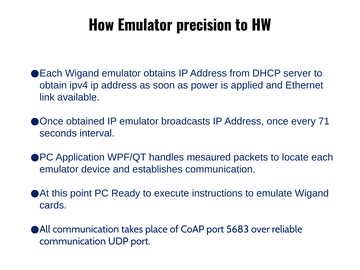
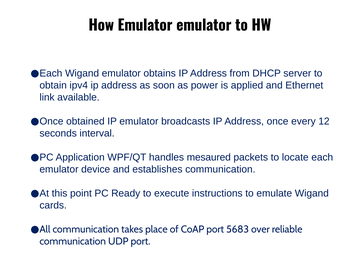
Emulator precision: precision -> emulator (204, 26)
71: 71 -> 12 (324, 121)
